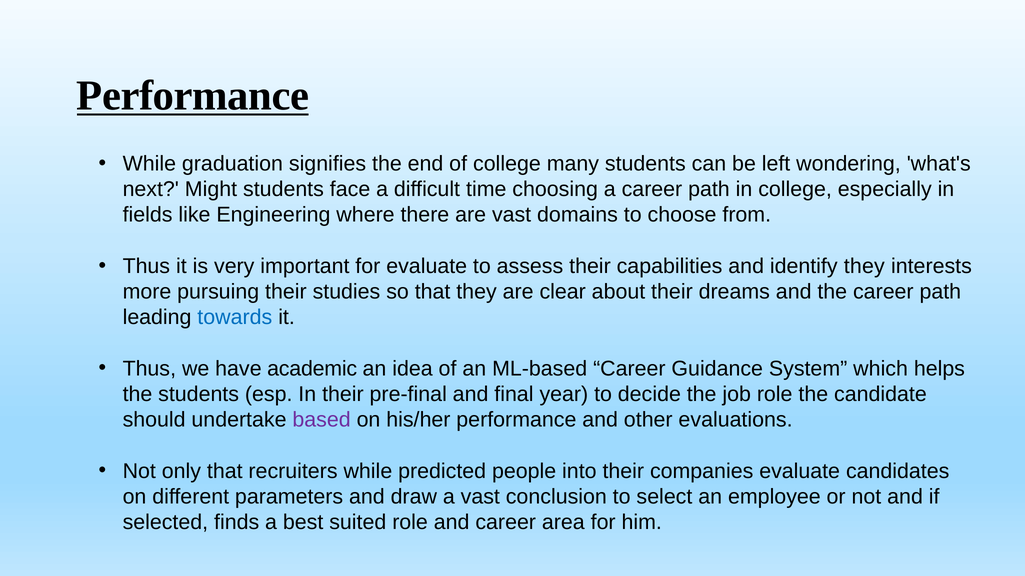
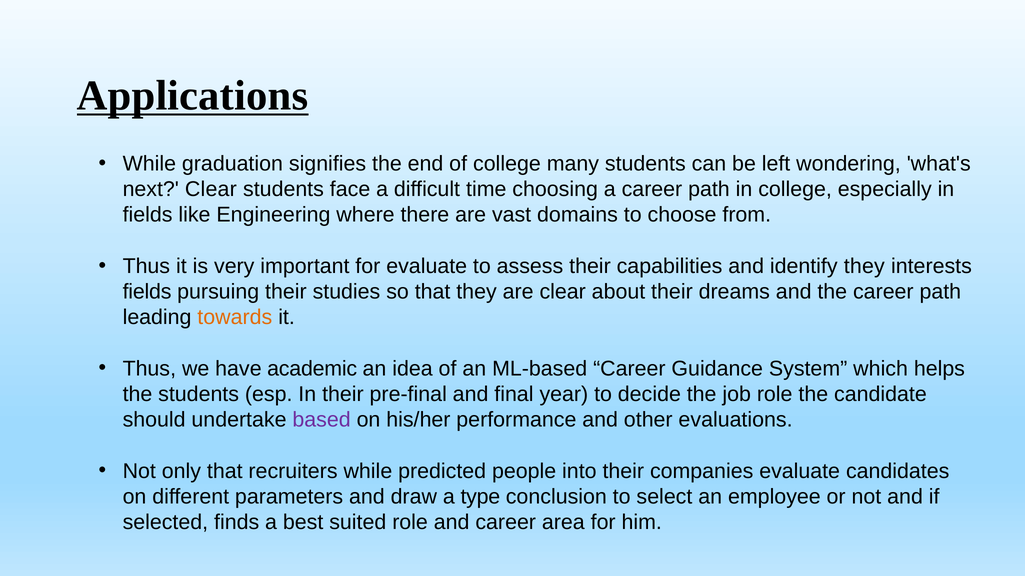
Performance: Performance -> Applications (193, 96)
next Might: Might -> Clear (211, 190)
more: more -> fields (147, 292)
towards colour: blue -> orange (235, 318)
a vast: vast -> type (480, 497)
